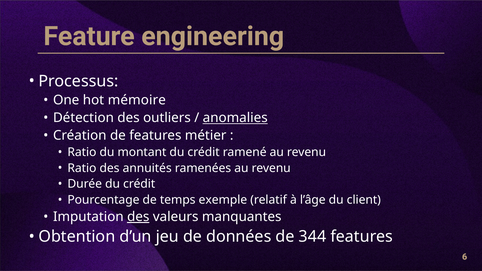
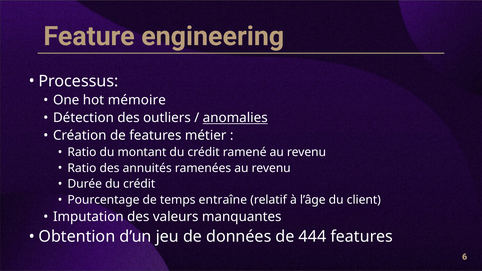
exemple: exemple -> entraîne (223, 200)
des underline: present -> none (138, 217)
344: 344 -> 444 (312, 237)
